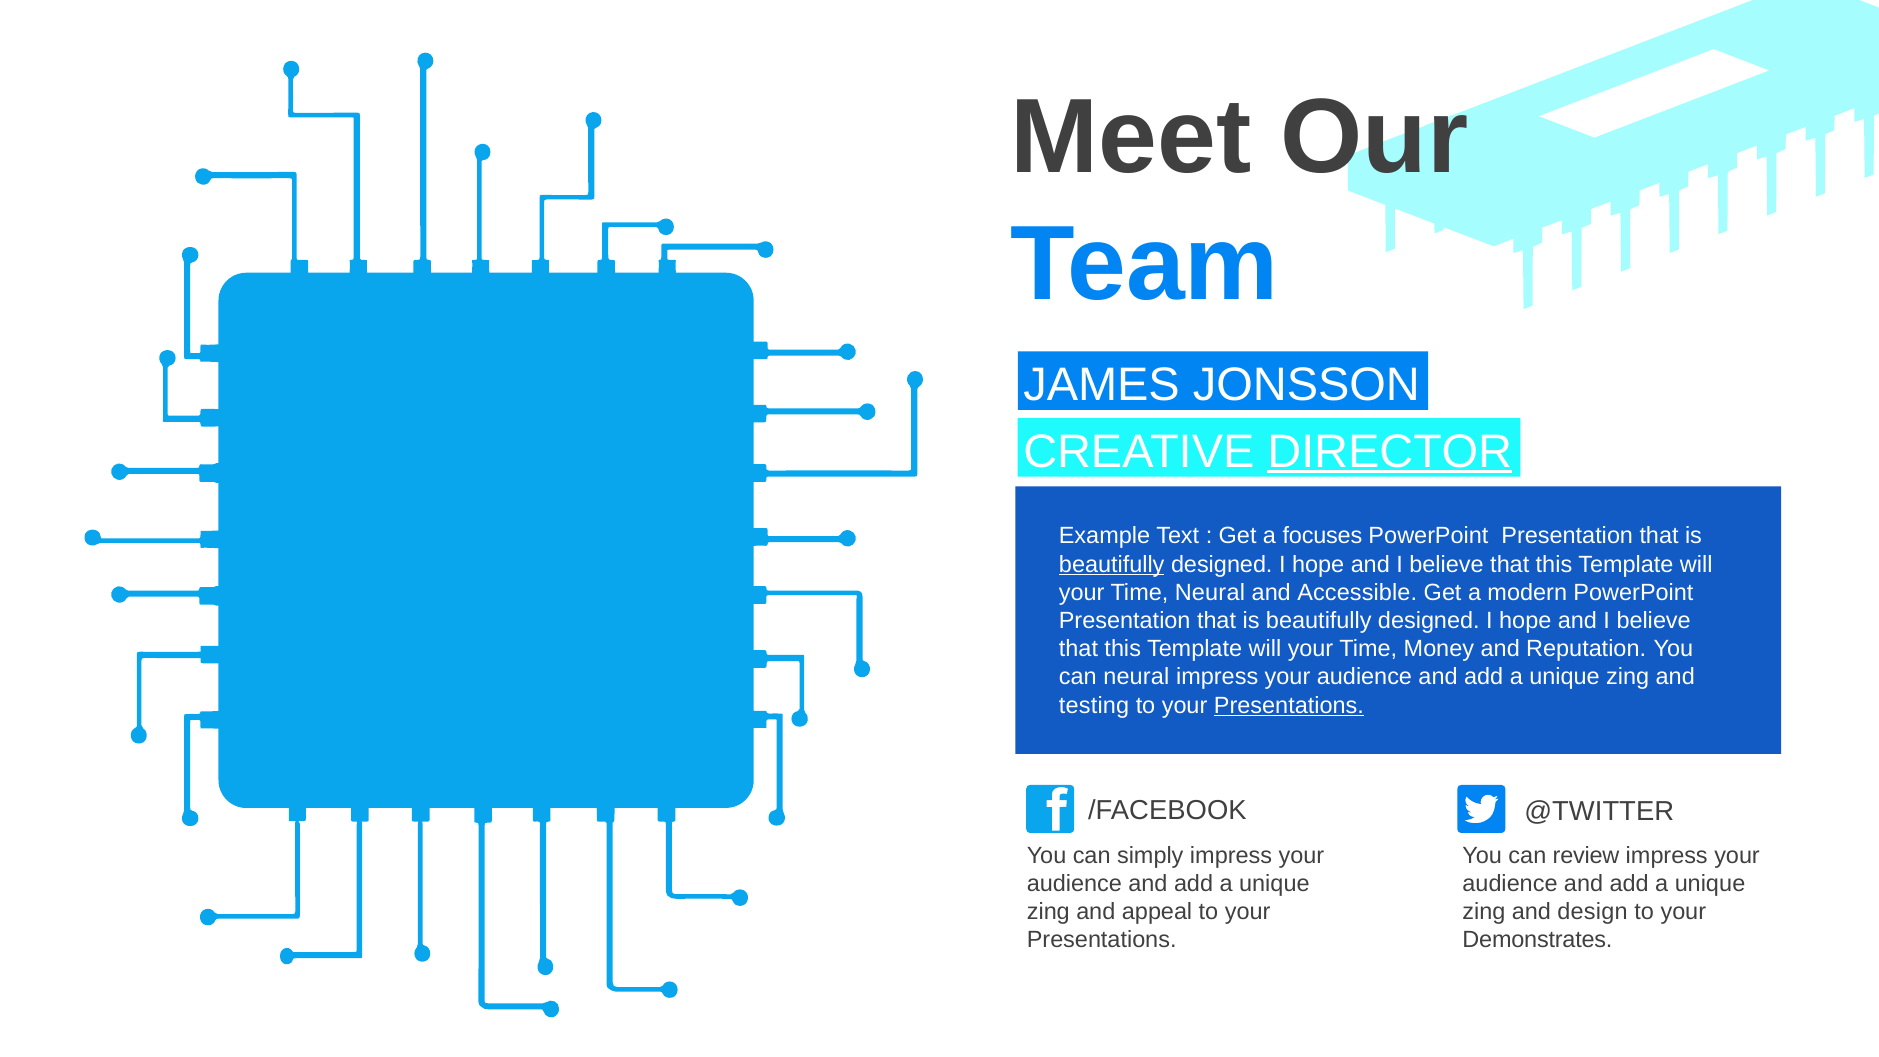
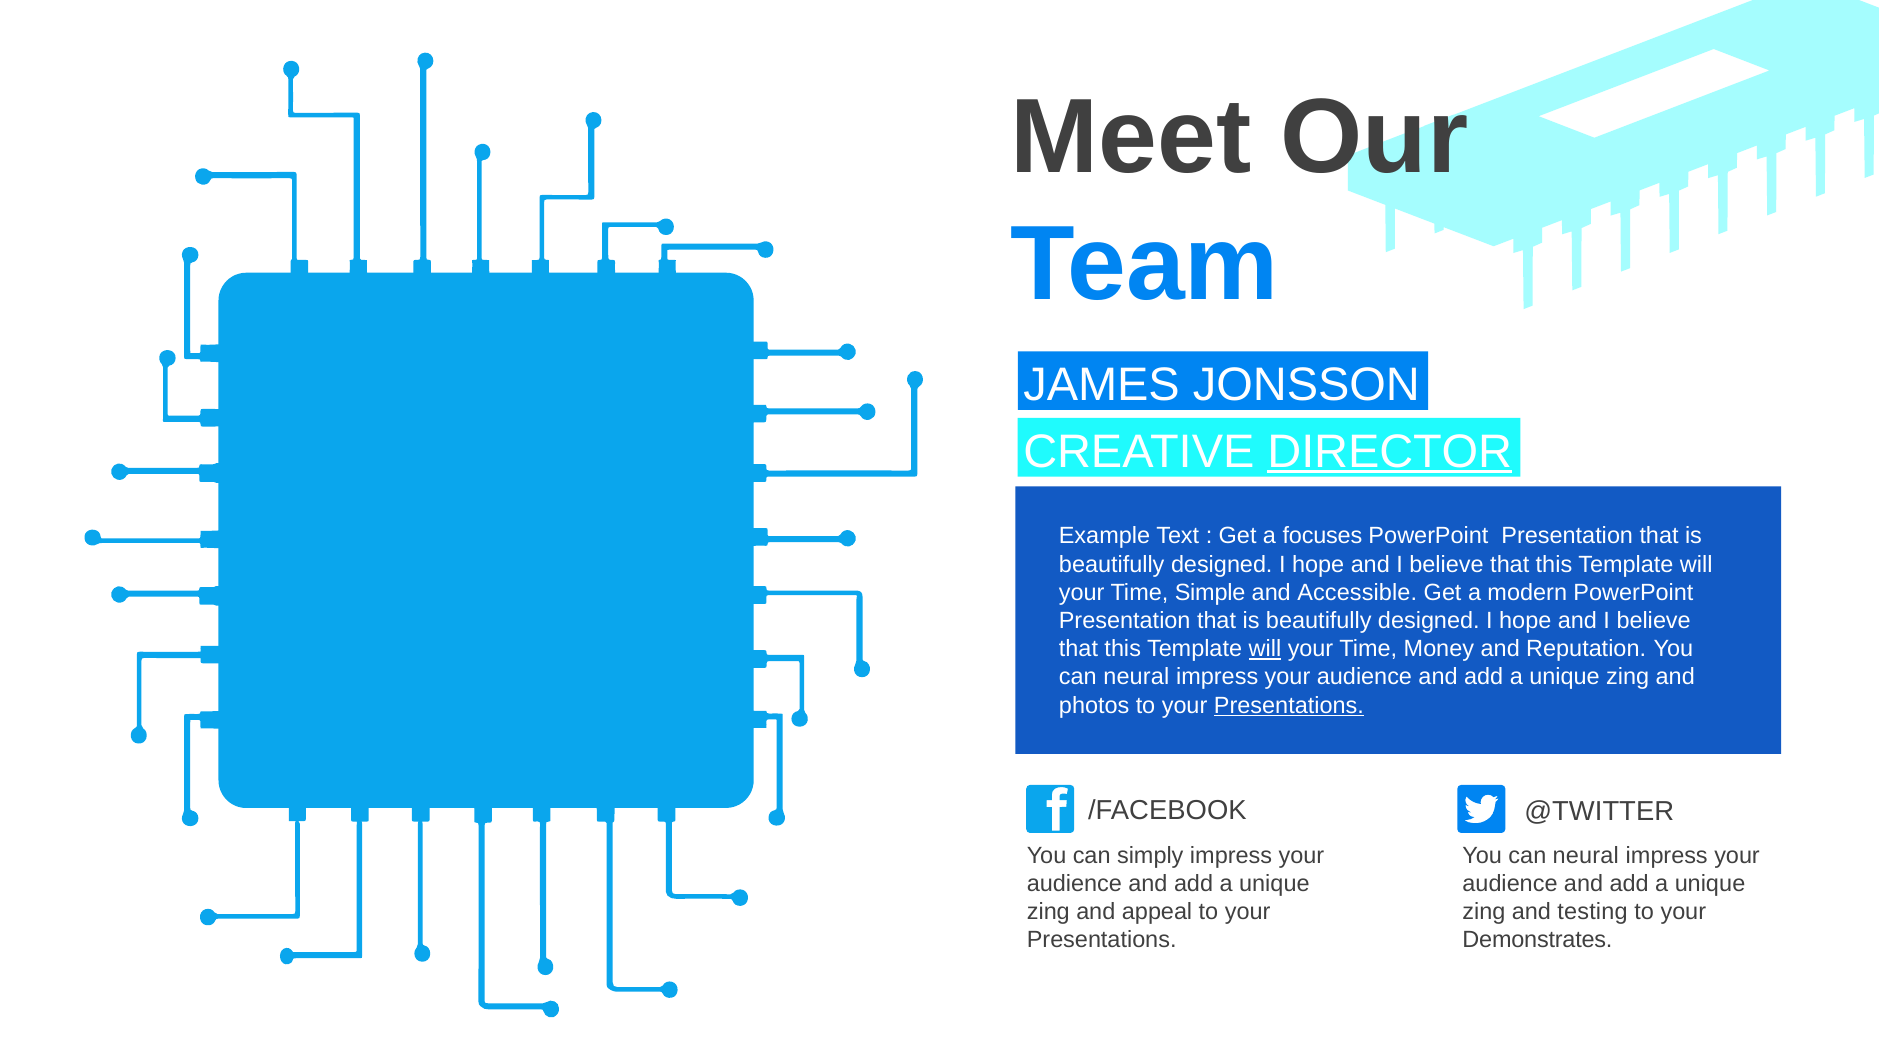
beautifully underline: present -> none (1112, 564)
Time Neural: Neural -> Simple (1210, 593)
will underline: none -> present (1265, 649)
testing: testing -> photos (1094, 705)
review: review -> neural (1586, 856)
design: design -> testing (1593, 912)
